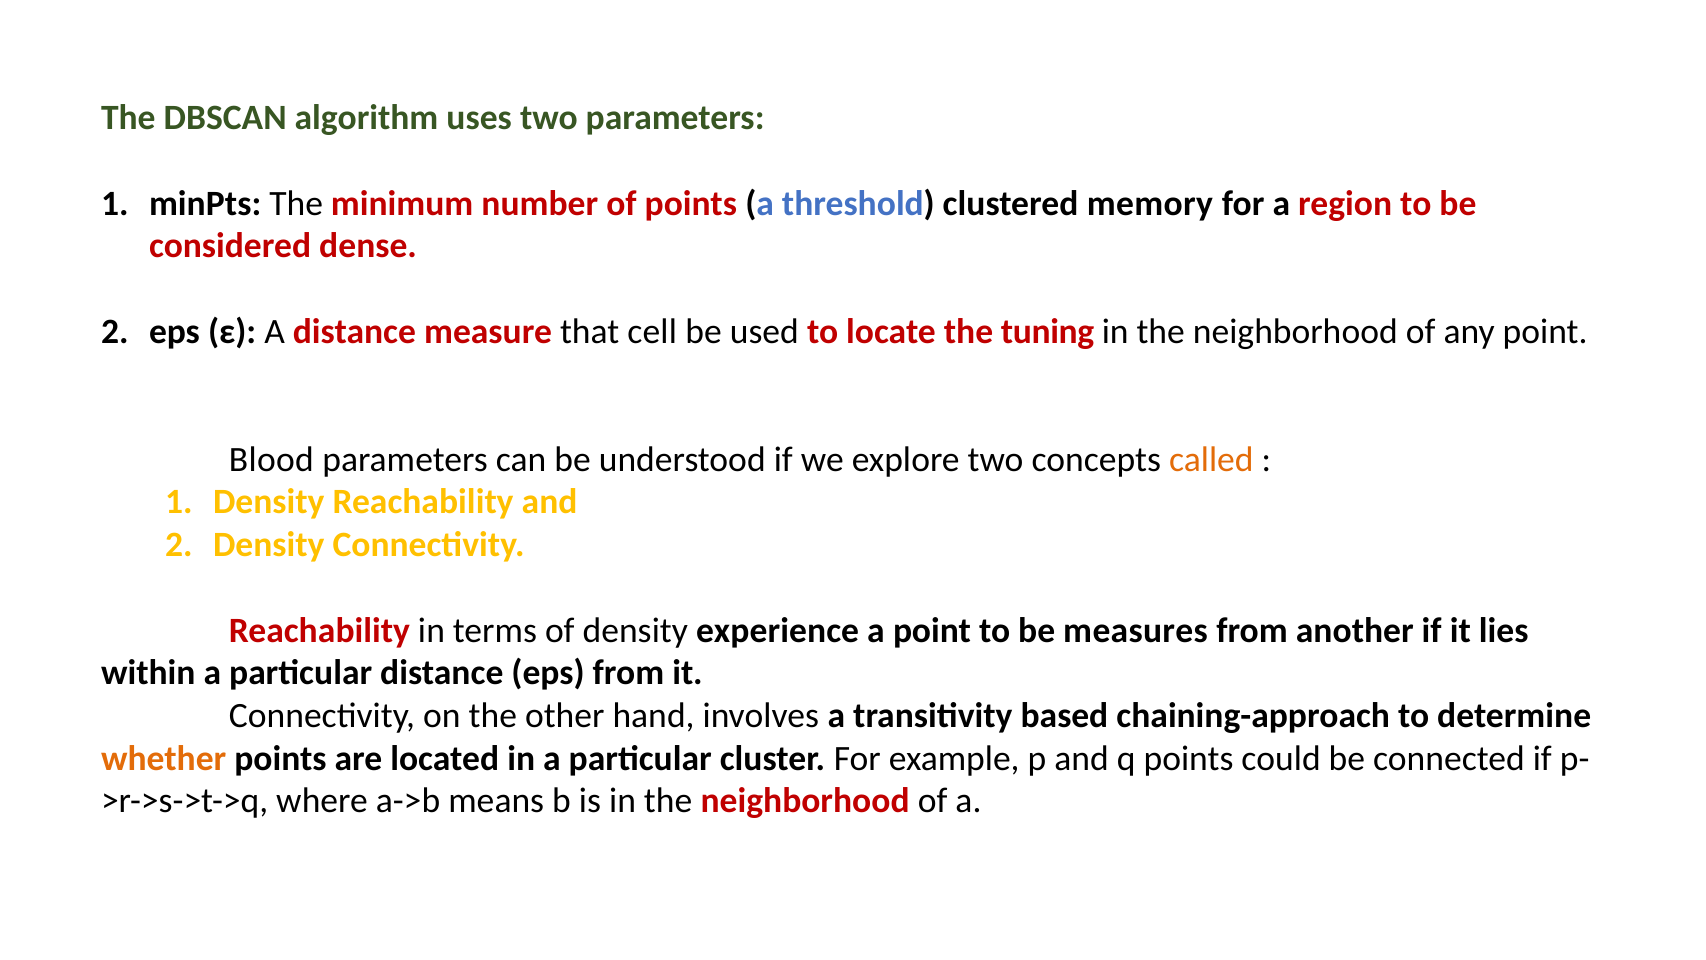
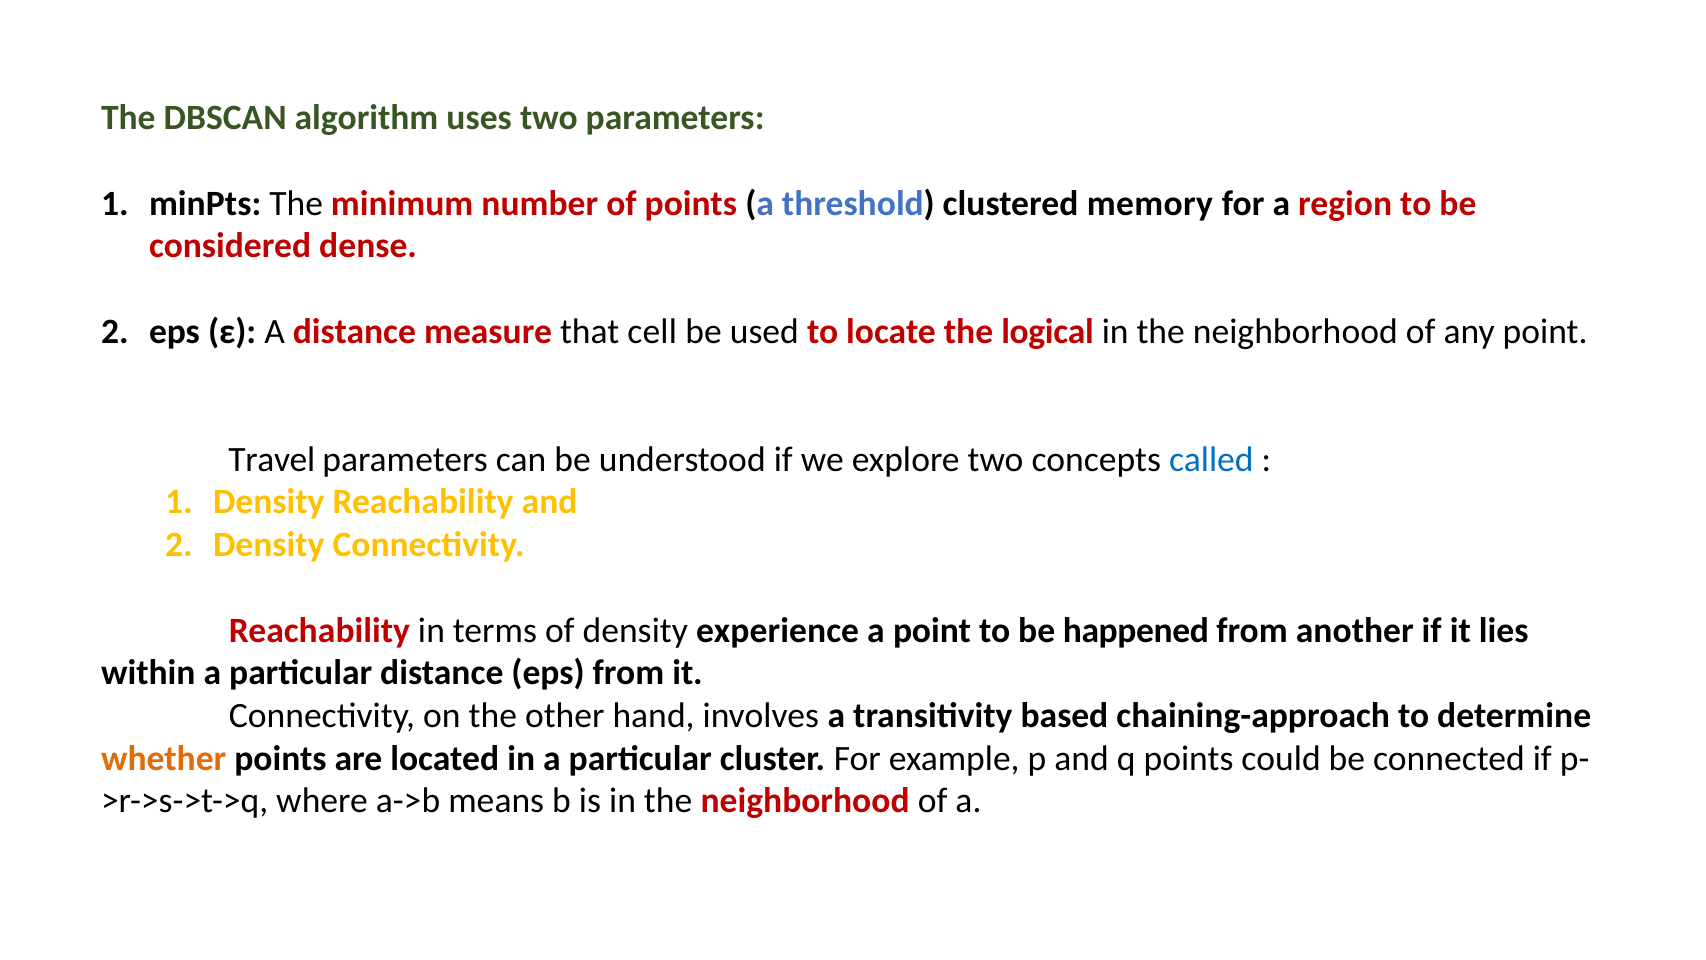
tuning: tuning -> logical (1048, 331)
Blood: Blood -> Travel (272, 459)
called colour: orange -> blue (1211, 459)
measures: measures -> happened (1136, 630)
